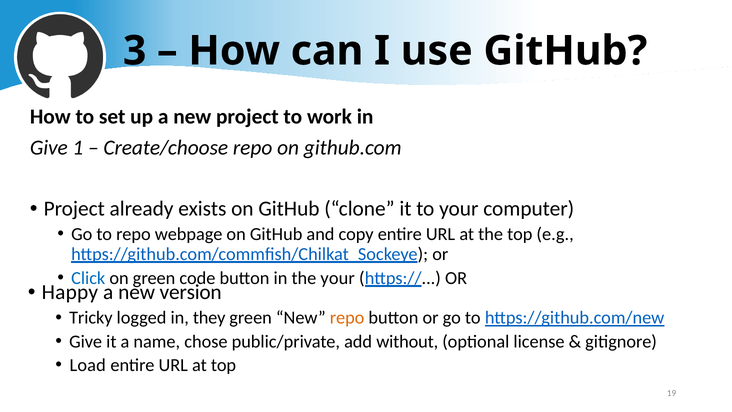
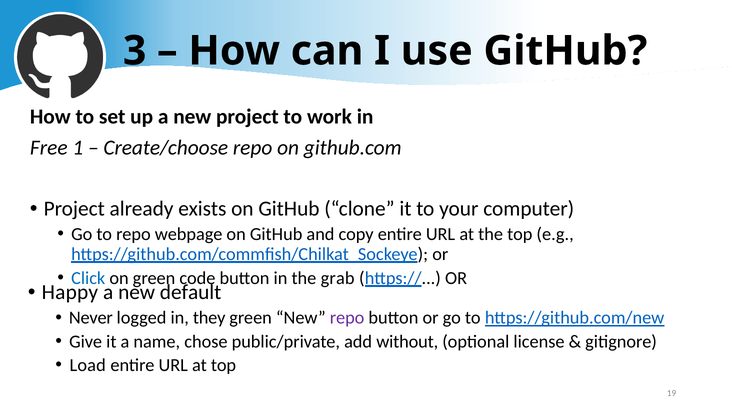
Give: Give -> Free (49, 147)
the your: your -> grab (338, 278)
version: version -> default (191, 292)
Tricky: Tricky -> Never (91, 318)
repo colour: orange -> purple (347, 318)
